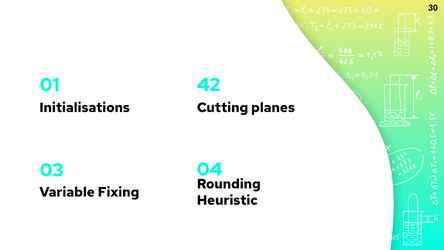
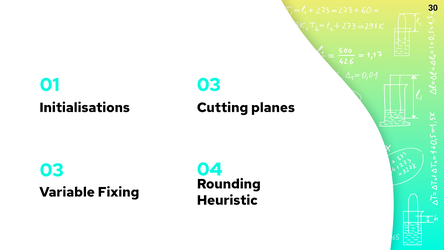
01 42: 42 -> 03 (209, 85)
